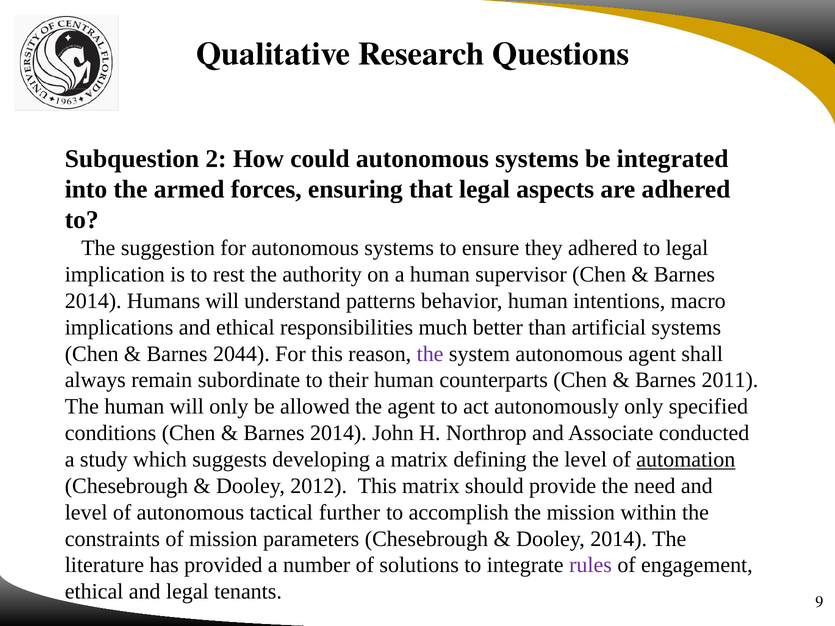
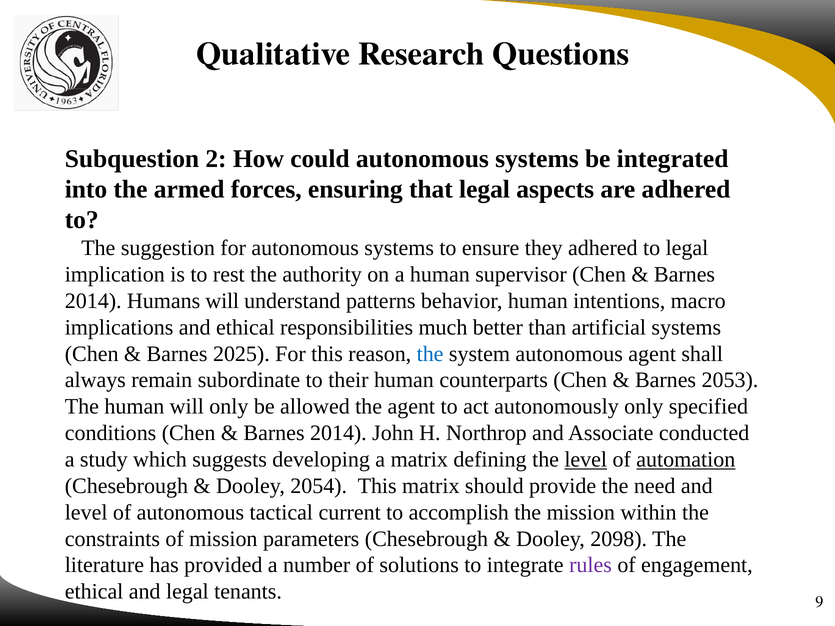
2044: 2044 -> 2025 (241, 354)
the colour: purple -> blue (430, 354)
2011: 2011 -> 2053 (730, 380)
level underline: none -> present (586, 460)
2012: 2012 -> 2054 (319, 486)
further: further -> current (350, 513)
Dooley 2014: 2014 -> 2098 (619, 539)
